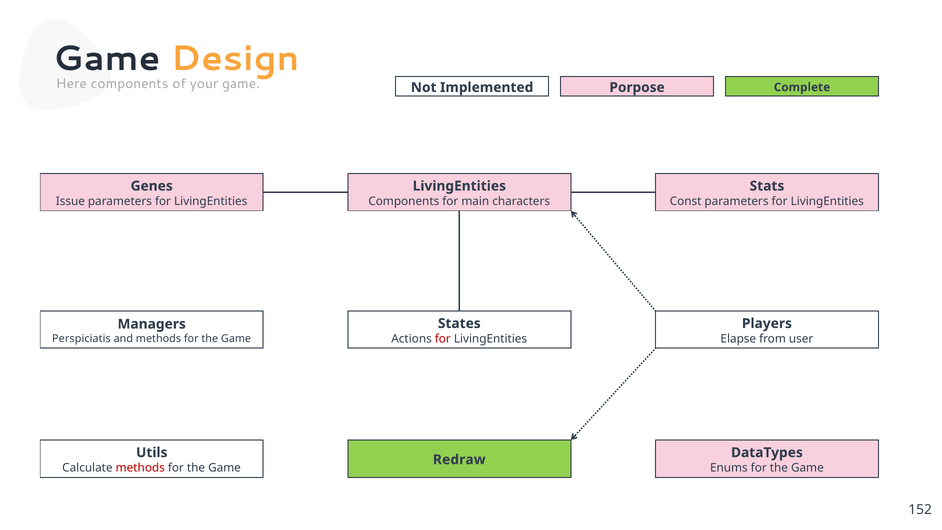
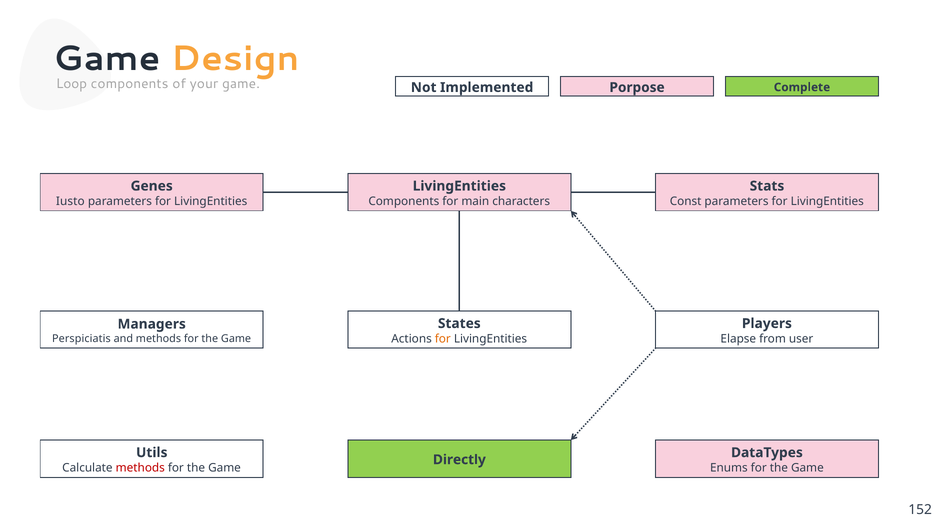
Here: Here -> Loop (71, 84)
Issue: Issue -> Iusto (70, 201)
for colour: red -> orange (443, 339)
Redraw: Redraw -> Directly (459, 460)
